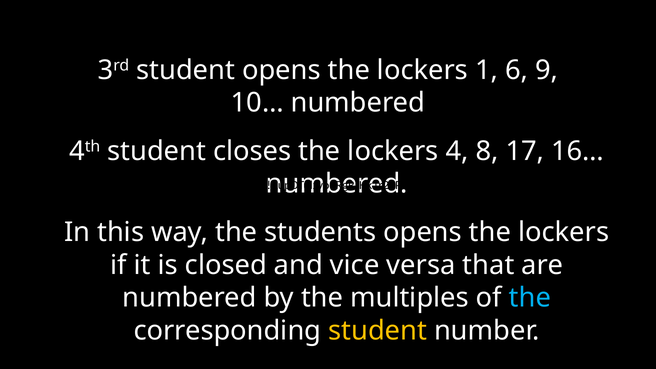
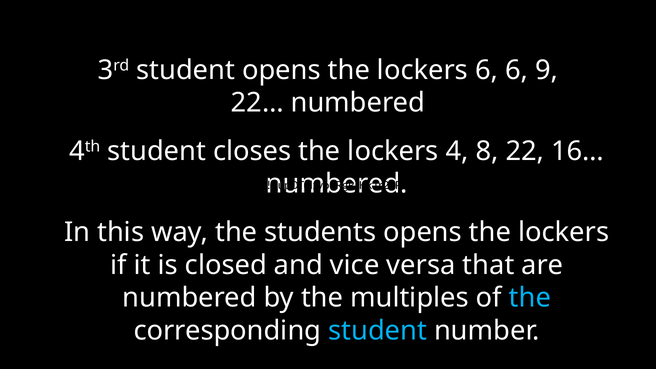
lockers 1: 1 -> 6 (487, 70)
10…: 10… -> 22… (257, 103)
17: 17 -> 22 (525, 151)
student colour: yellow -> light blue (378, 331)
